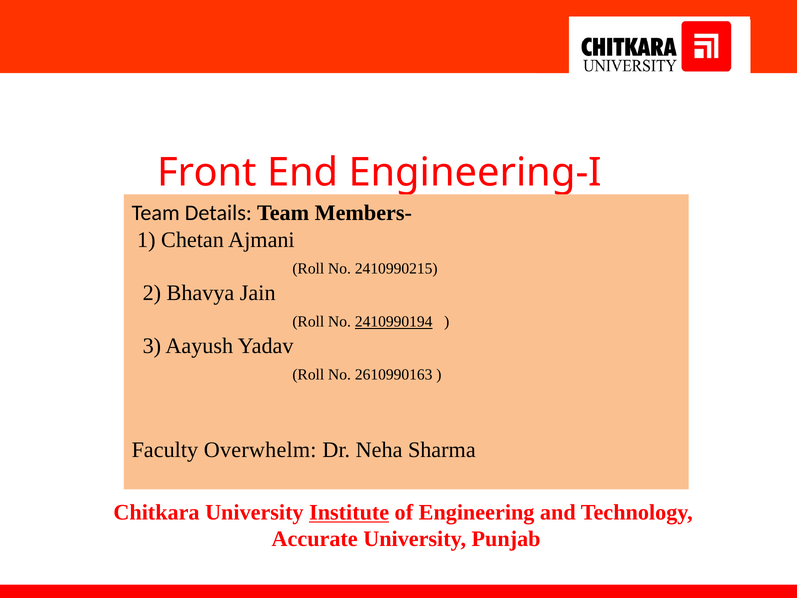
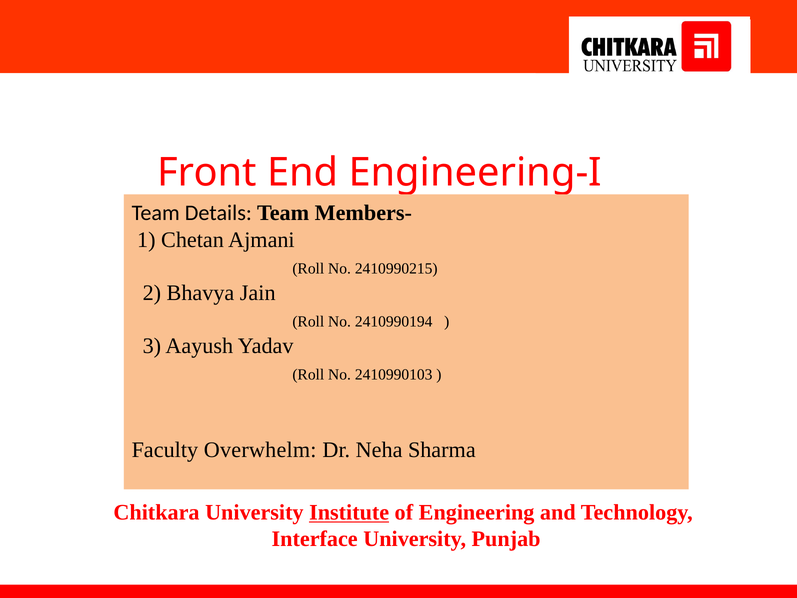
2410990194 underline: present -> none (394, 322)
2610990163: 2610990163 -> 2410990103 (394, 375)
Accurate: Accurate -> Interface (315, 539)
